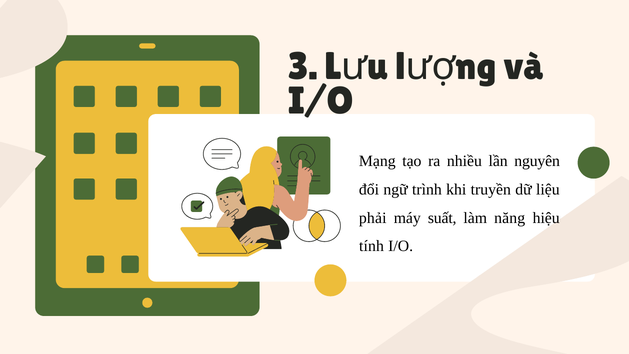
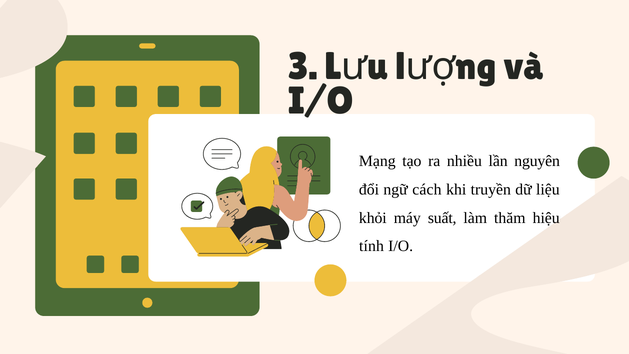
trình: trình -> cách (427, 189)
phải: phải -> khỏi (373, 218)
năng: năng -> thăm (510, 218)
